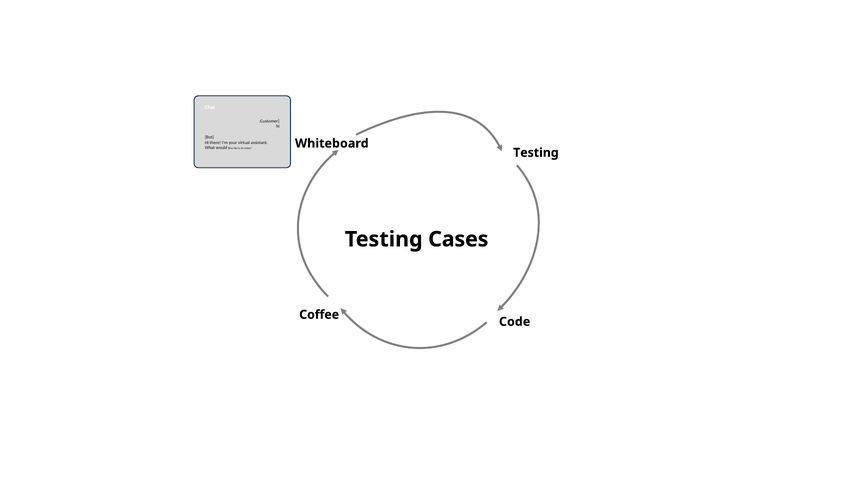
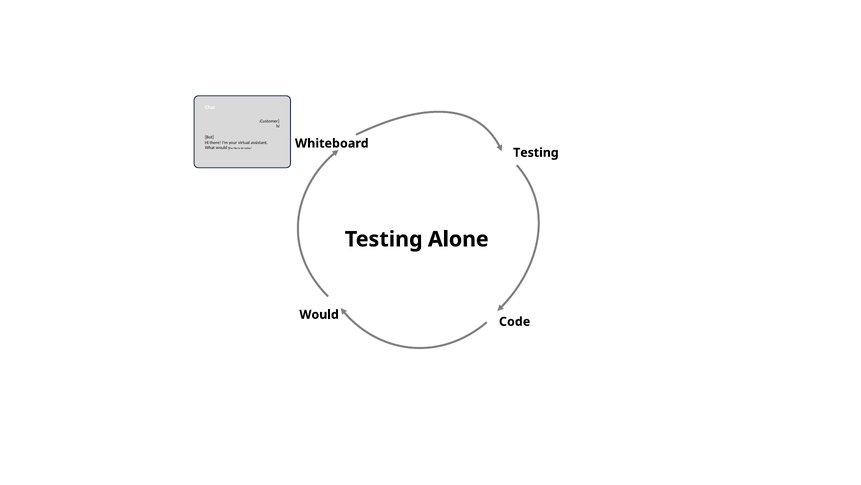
Cases: Cases -> Alone (458, 239)
Coffee: Coffee -> Would (319, 314)
